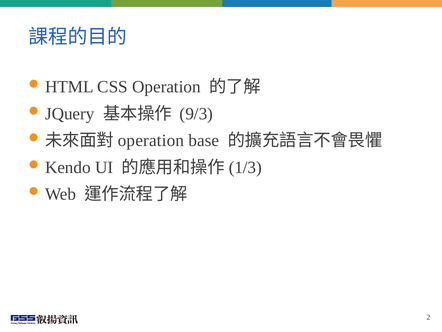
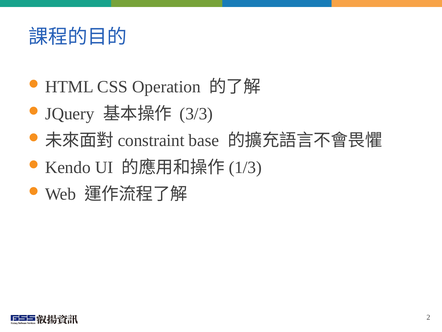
9/3: 9/3 -> 3/3 (196, 114)
operation: operation -> constraint (151, 140)
